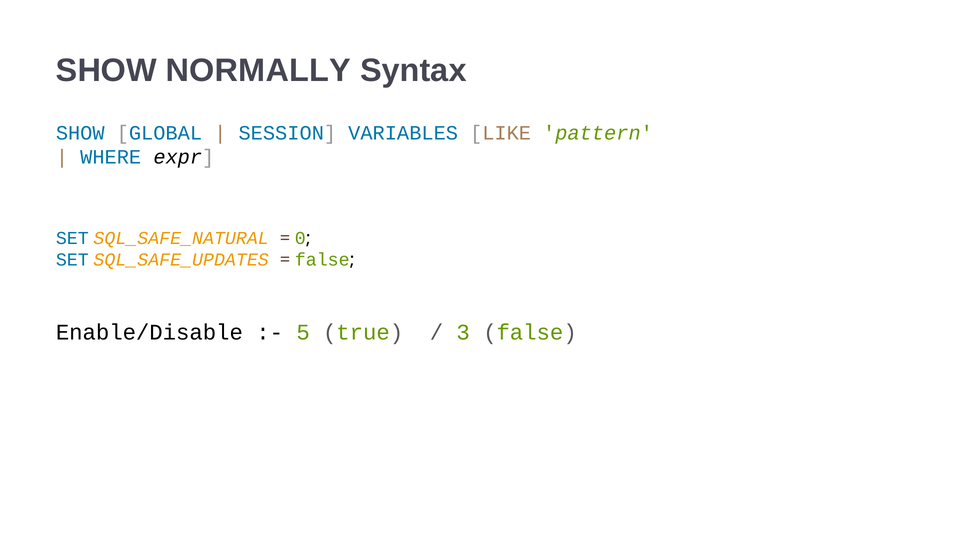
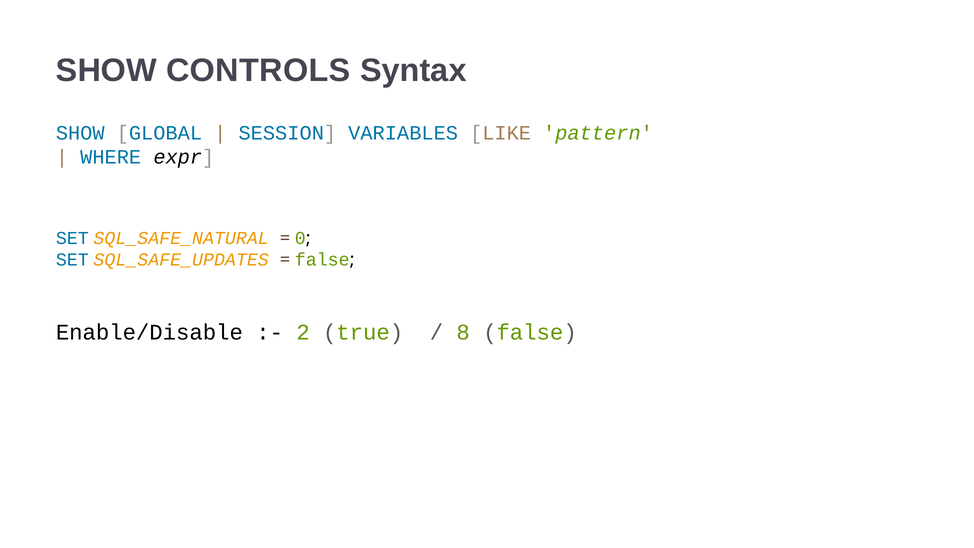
NORMALLY: NORMALLY -> CONTROLS (258, 70)
5: 5 -> 2 (303, 332)
3: 3 -> 8 (463, 332)
